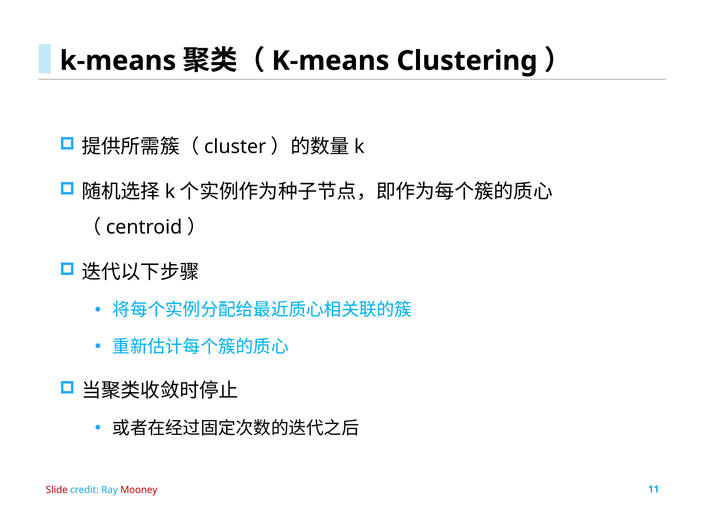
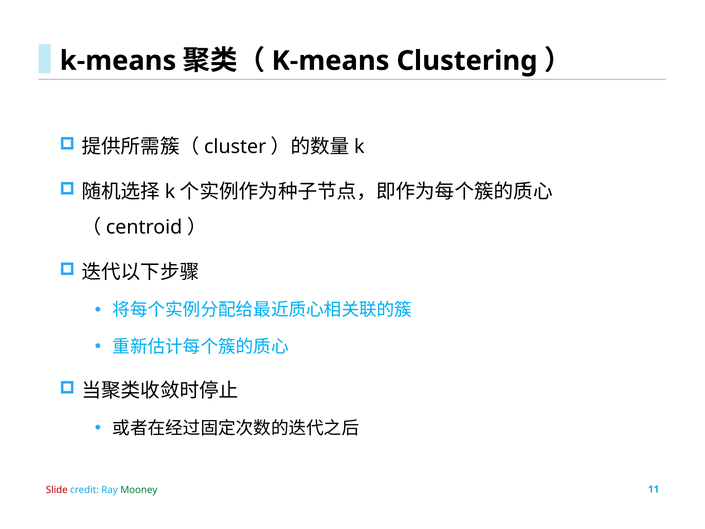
Mooney colour: red -> green (139, 490)
